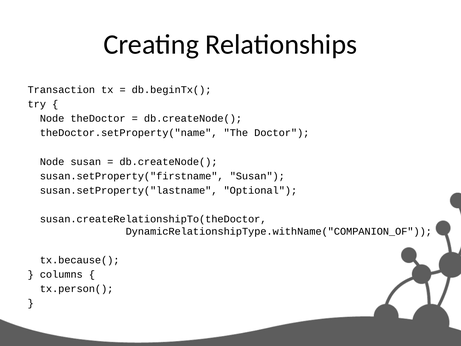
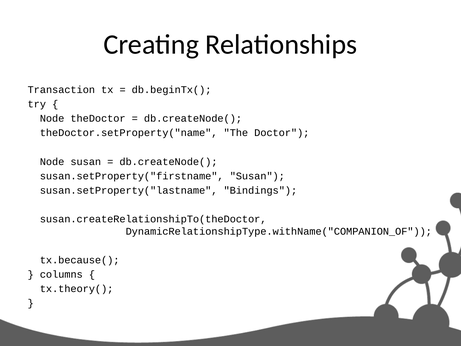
Optional: Optional -> Bindings (260, 190)
tx.person(: tx.person( -> tx.theory( (77, 289)
